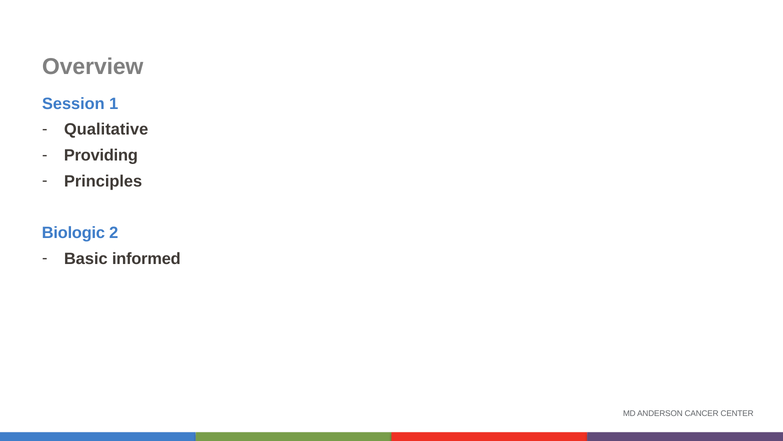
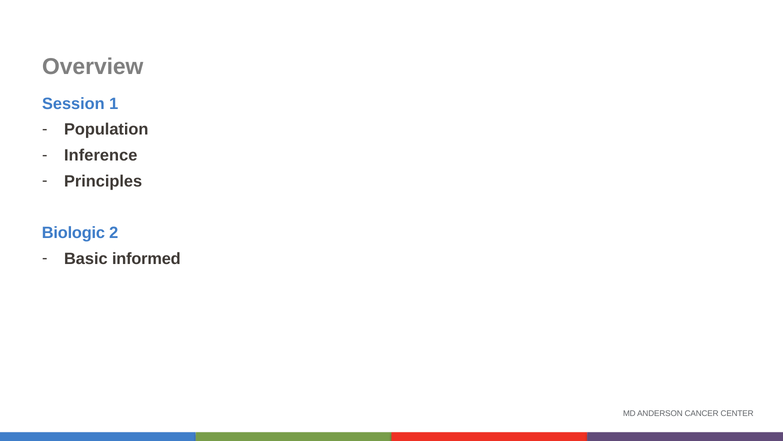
Qualitative: Qualitative -> Population (106, 129)
Providing: Providing -> Inference (101, 155)
